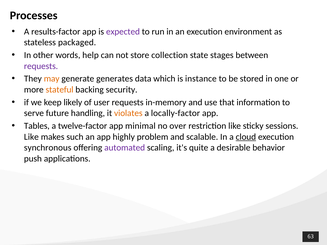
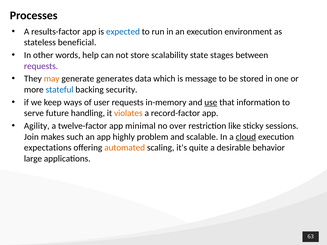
expected colour: purple -> blue (123, 32)
packaged: packaged -> beneficial (77, 42)
collection: collection -> scalability (170, 55)
instance: instance -> message (201, 79)
stateful colour: orange -> blue (60, 90)
likely: likely -> ways (73, 102)
use underline: none -> present (211, 102)
locally-factor: locally-factor -> record-factor (176, 113)
Tables: Tables -> Agility (37, 126)
Like: Like -> Join (31, 137)
synchronous: synchronous -> expectations (48, 148)
automated colour: purple -> orange (125, 148)
push: push -> large (33, 159)
